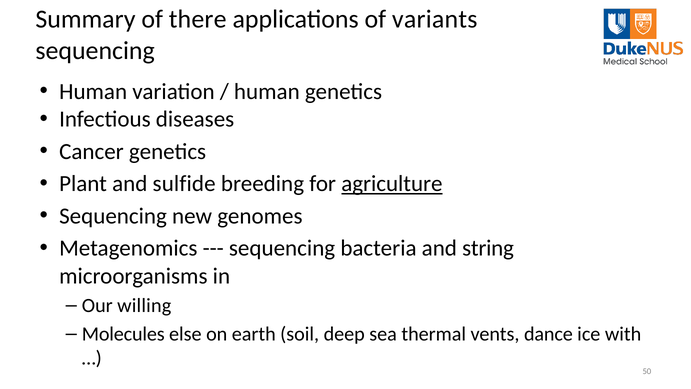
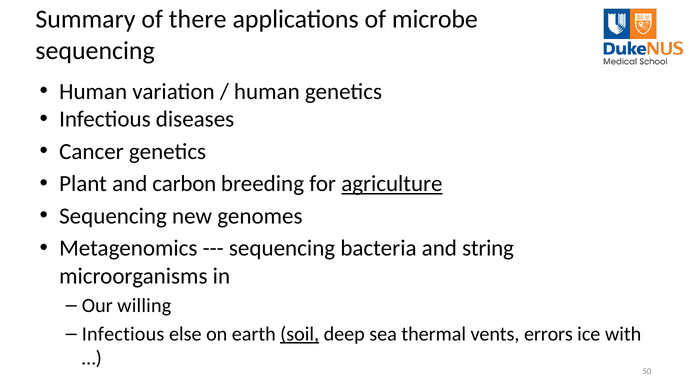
variants: variants -> microbe (435, 19)
sulfide: sulfide -> carbon (184, 184)
Molecules: Molecules -> Infectious (123, 334)
soil underline: none -> present (300, 334)
dance: dance -> errors (548, 334)
